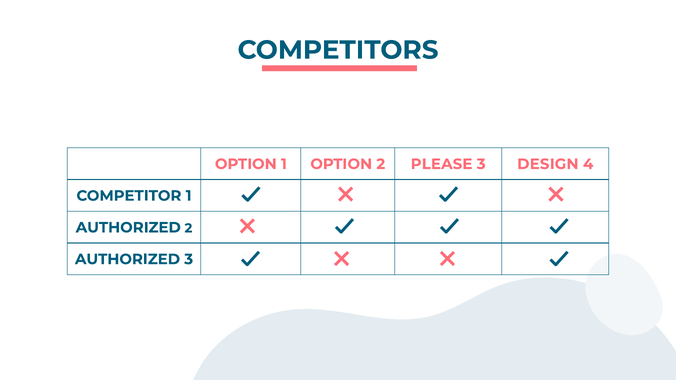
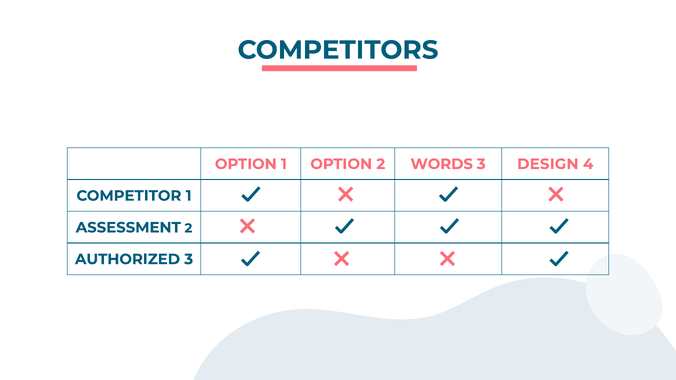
PLEASE: PLEASE -> WORDS (442, 164)
AUTHORIZED: AUTHORIZED -> ASSESSMENT (128, 228)
